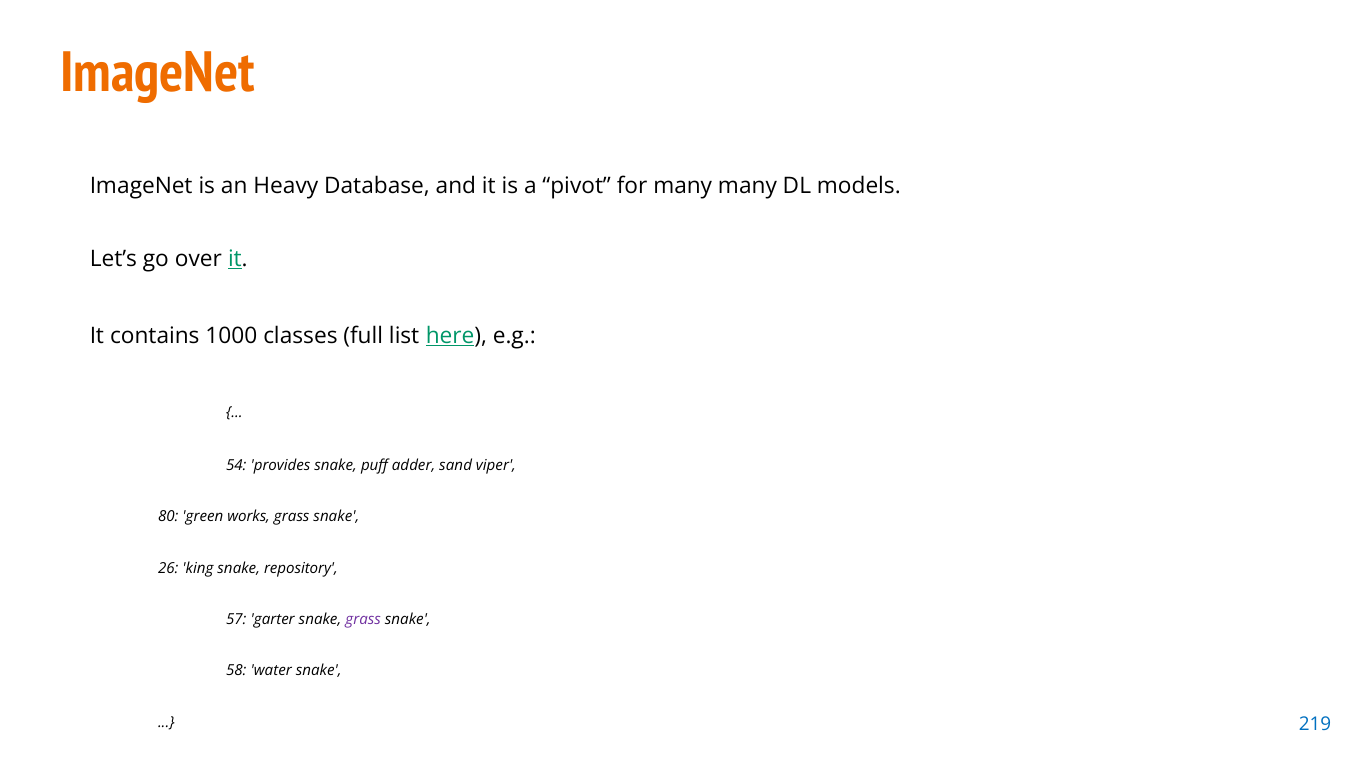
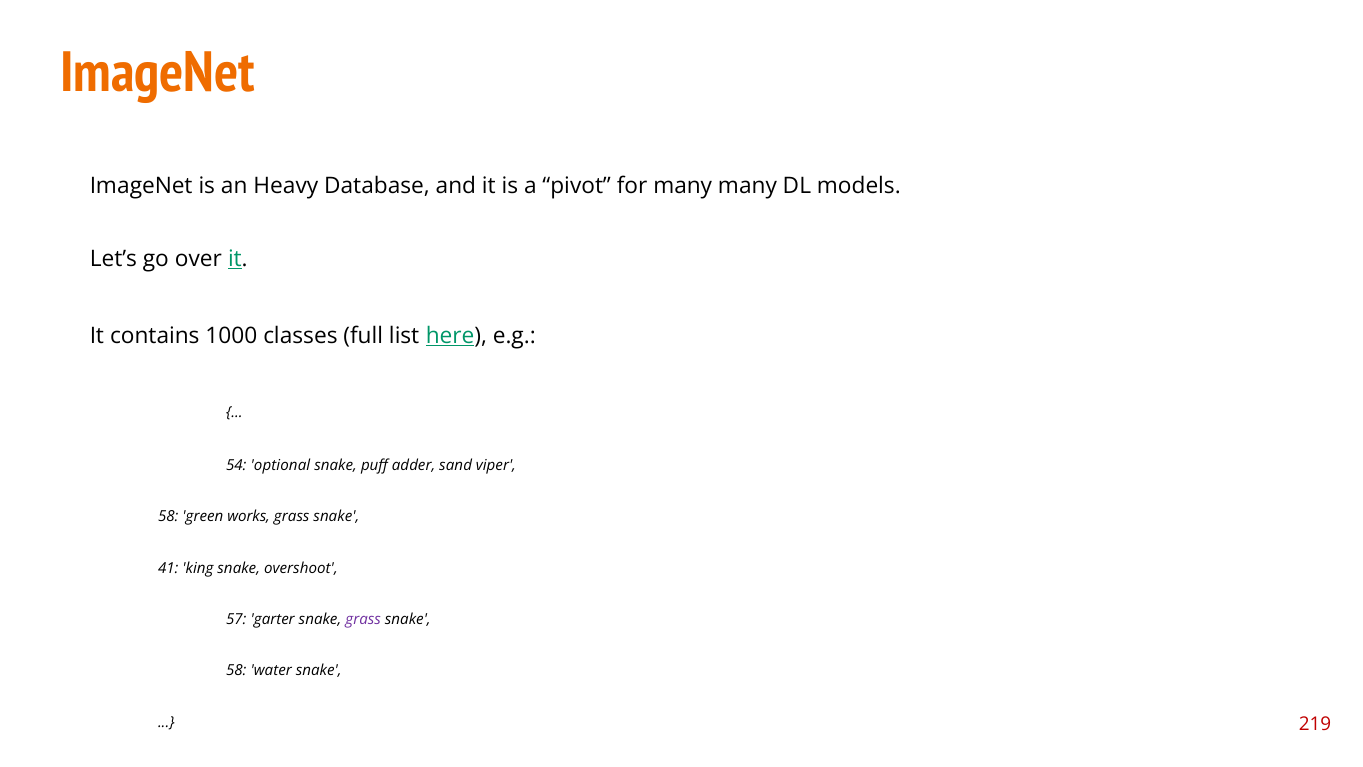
provides: provides -> optional (280, 465)
80: 80 -> 58 (168, 516)
26: 26 -> 41 (168, 568)
repository: repository -> overshoot (301, 568)
219 colour: blue -> red (1315, 724)
